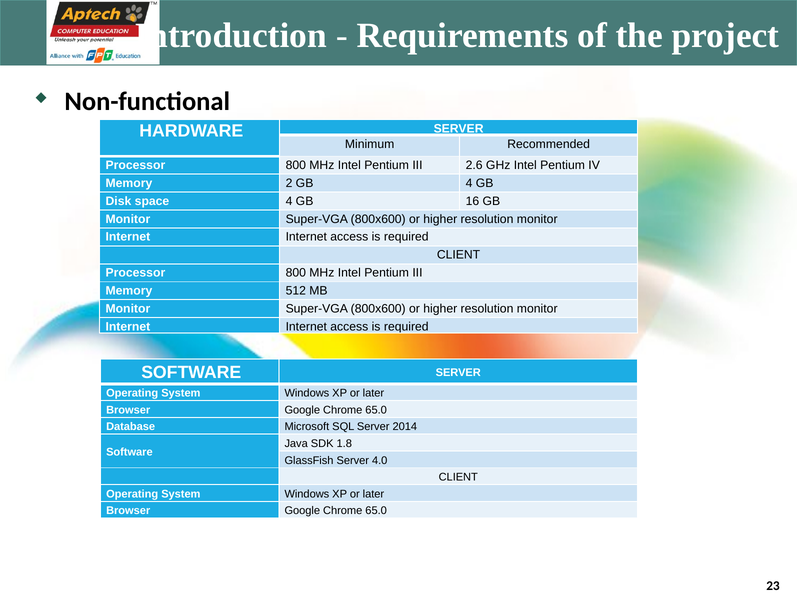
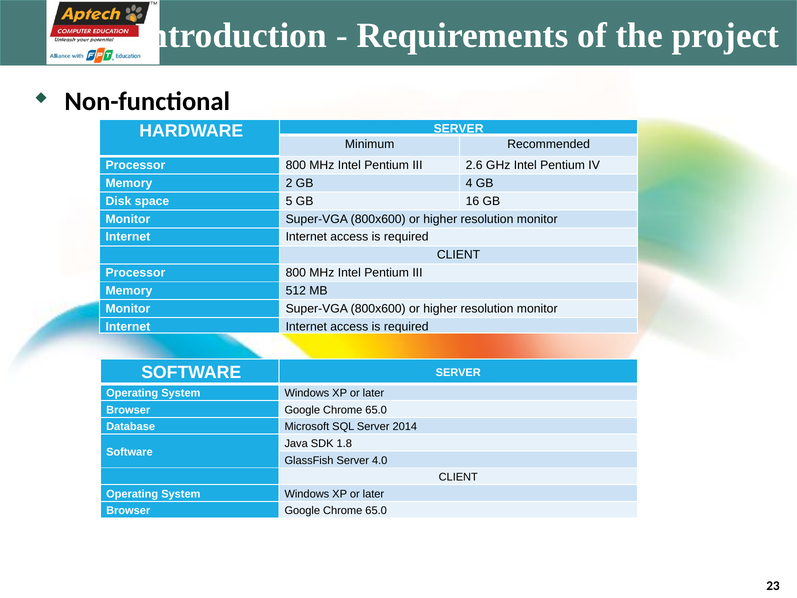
space 4: 4 -> 5 (289, 201)
